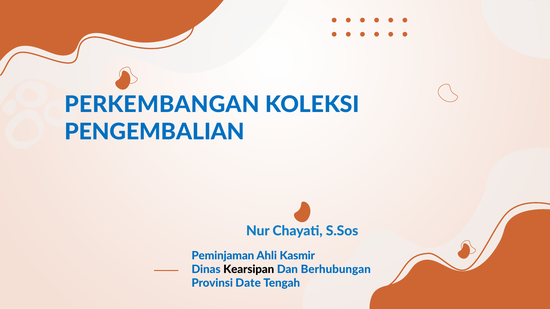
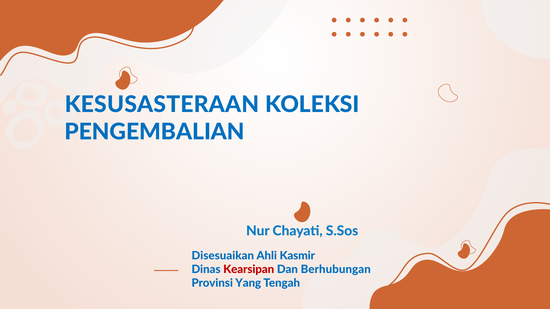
PERKEMBANGAN: PERKEMBANGAN -> KESUSASTERAAN (162, 105)
Peminjaman: Peminjaman -> Disesuaikan (223, 256)
Kearsipan colour: black -> red (249, 270)
Date: Date -> Yang (248, 283)
